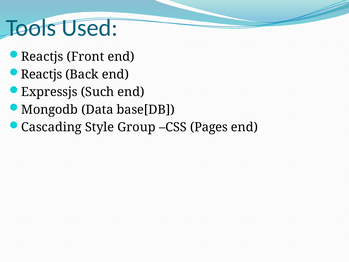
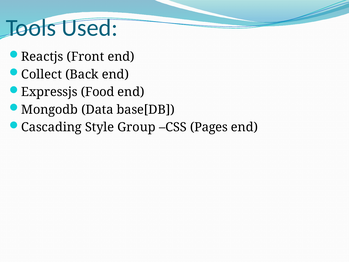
Reactjs: Reactjs -> Collect (42, 74)
Such: Such -> Food (98, 92)
